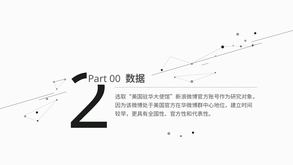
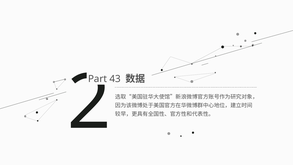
00: 00 -> 43 (115, 79)
